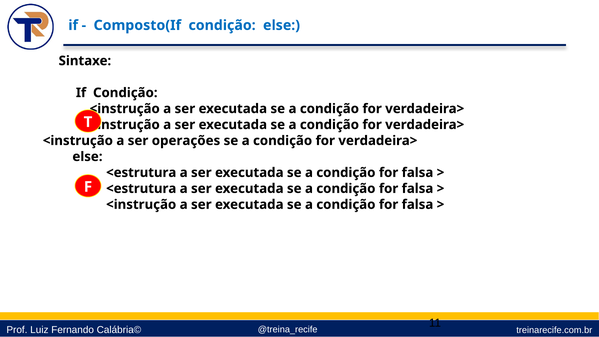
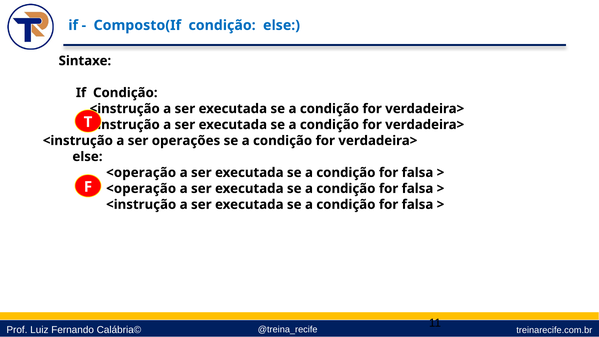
<estrutura: <estrutura -> <operação (141, 173)
<estrutura: <estrutura -> <operação (141, 189)
